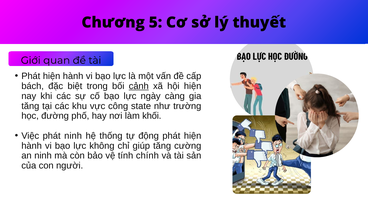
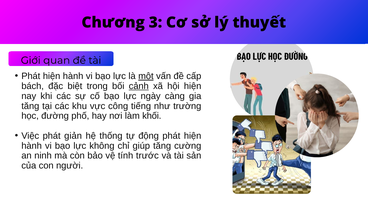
5: 5 -> 3 (156, 22)
một underline: none -> present (146, 76)
state: state -> tiếng (141, 106)
phát ninh: ninh -> giản (73, 136)
chính: chính -> trước (147, 156)
